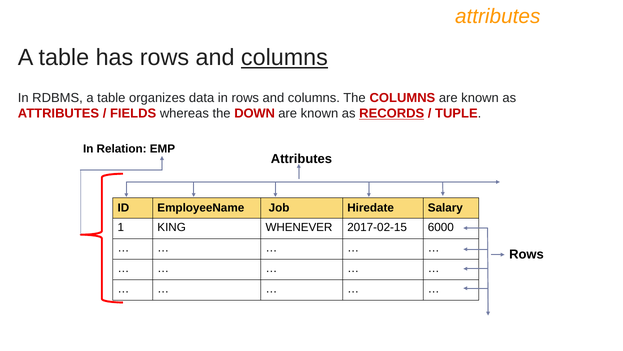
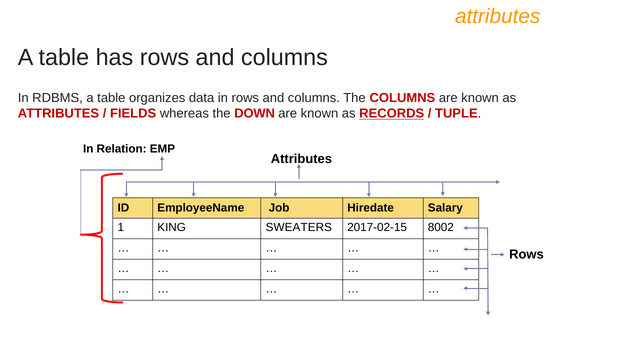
columns underline: present -> none (284, 58)
WHENEVER: WHENEVER -> SWEATERS (299, 227)
6000: 6000 -> 8002 (441, 227)
